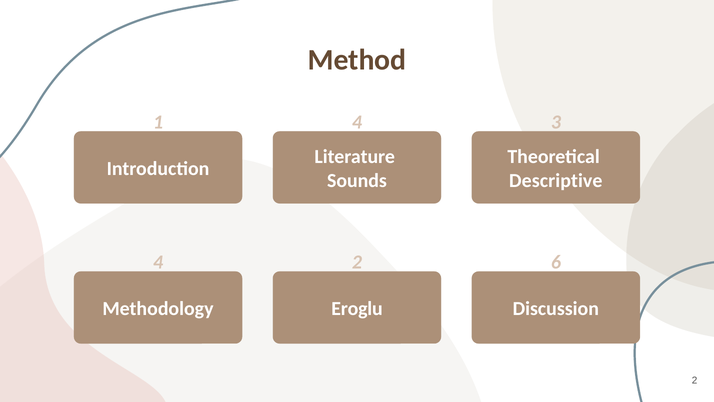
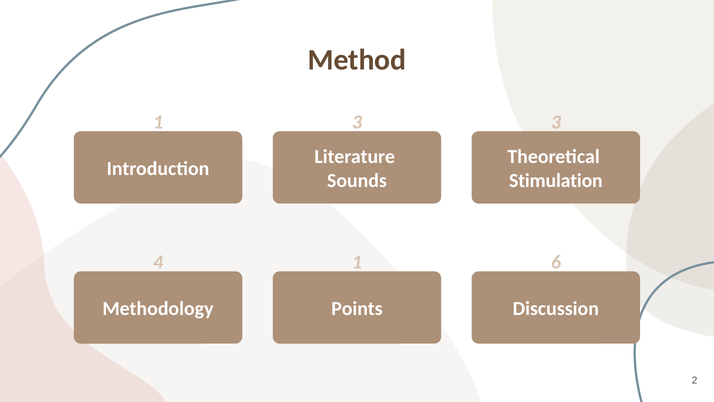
1 4: 4 -> 3 (357, 122)
Descriptive: Descriptive -> Stimulation (556, 180)
4 2: 2 -> 1 (357, 262)
Eroglu: Eroglu -> Points (357, 309)
